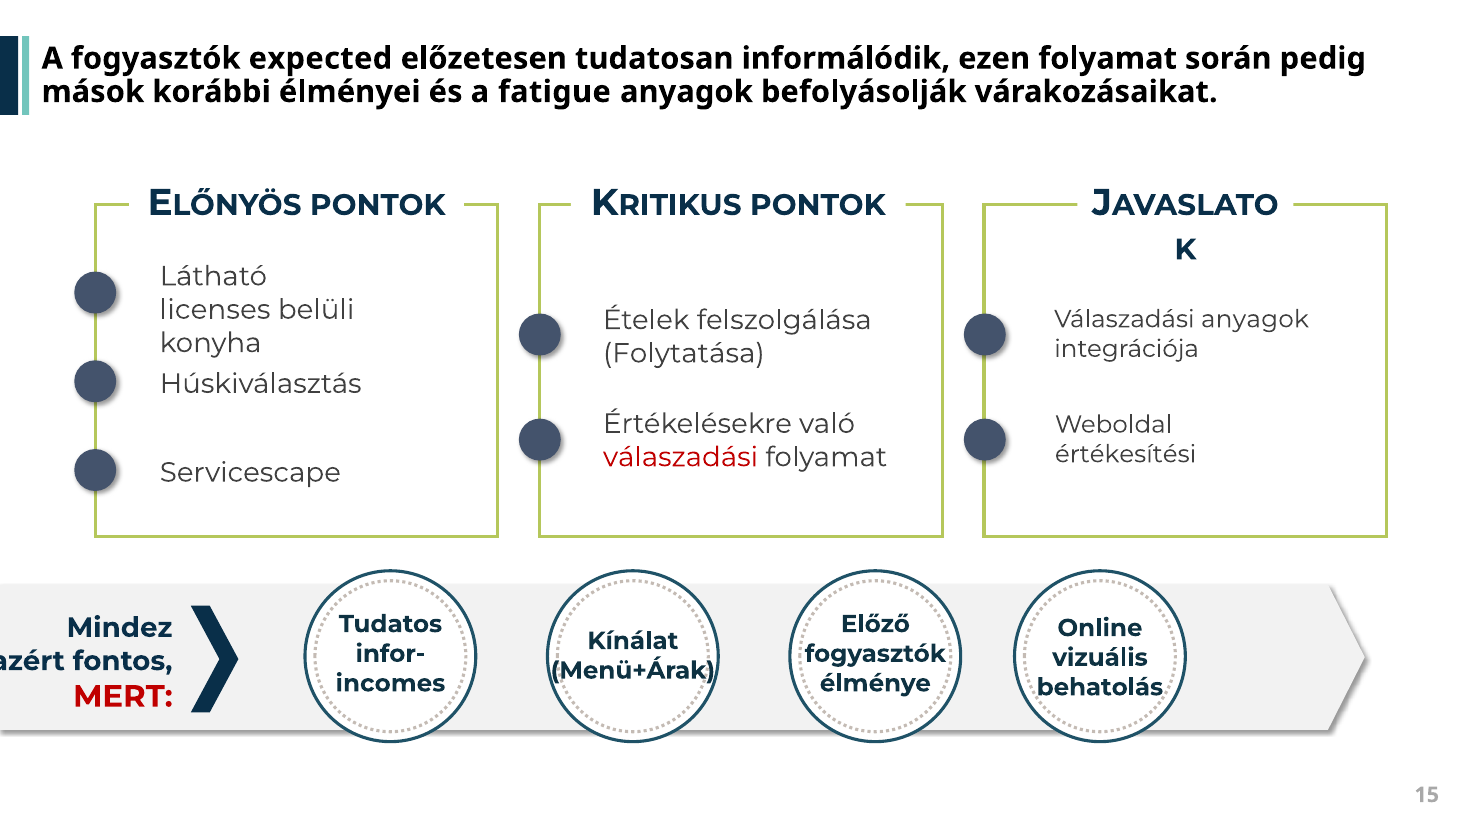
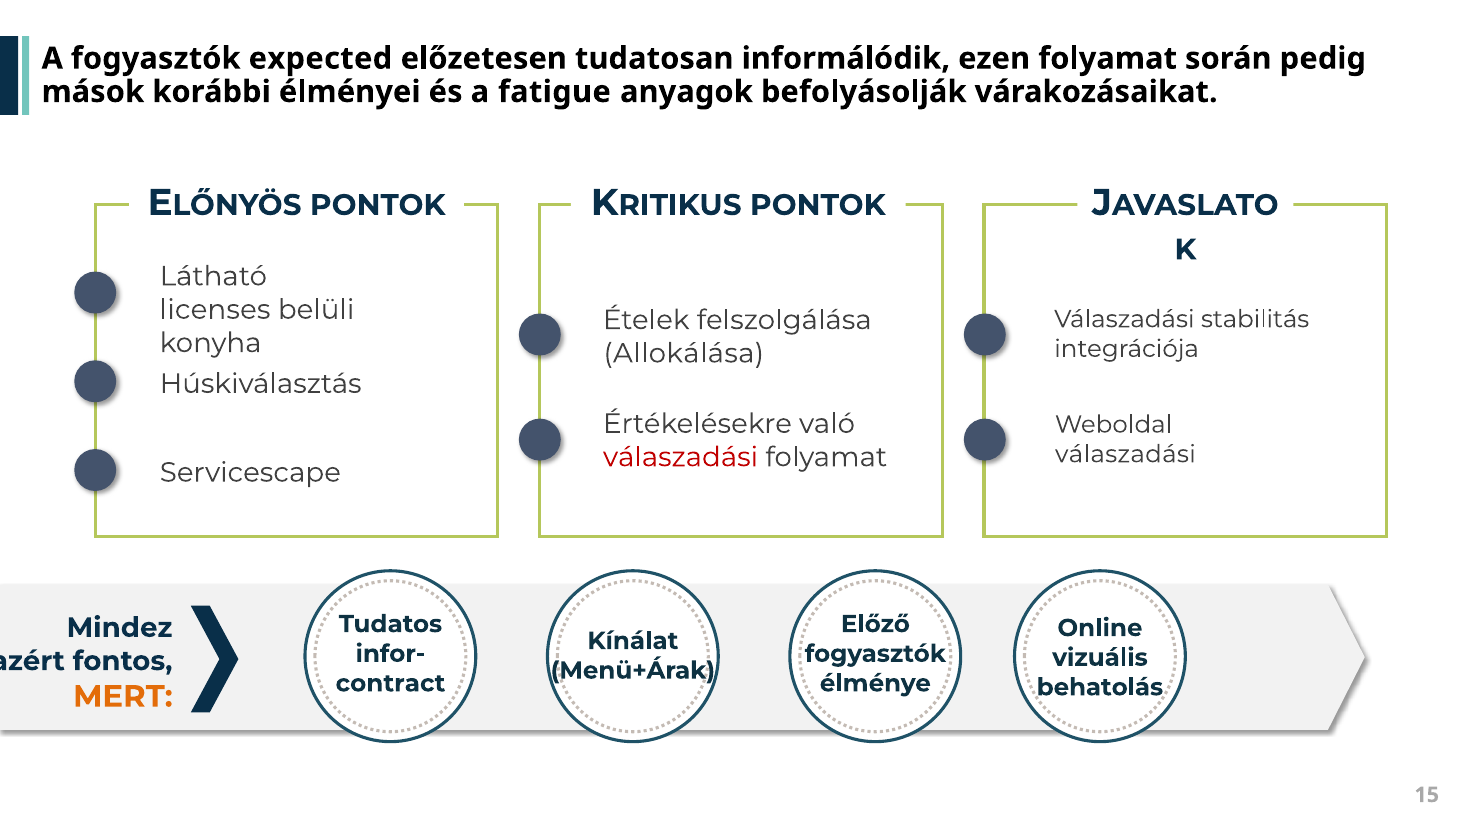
Válaszadási anyagok: anyagok -> stabilitás (1255, 319)
Folytatása: Folytatása -> Allokálása (684, 353)
értékesítési: értékesítési -> válaszadási (1125, 454)
incomes: incomes -> contract (390, 683)
MERT colour: red -> orange (123, 696)
